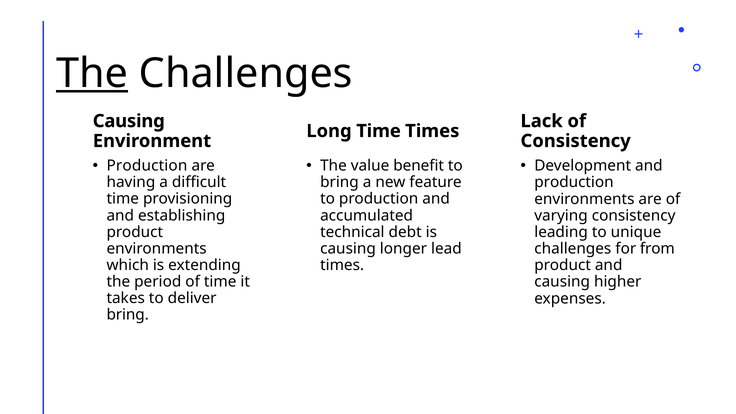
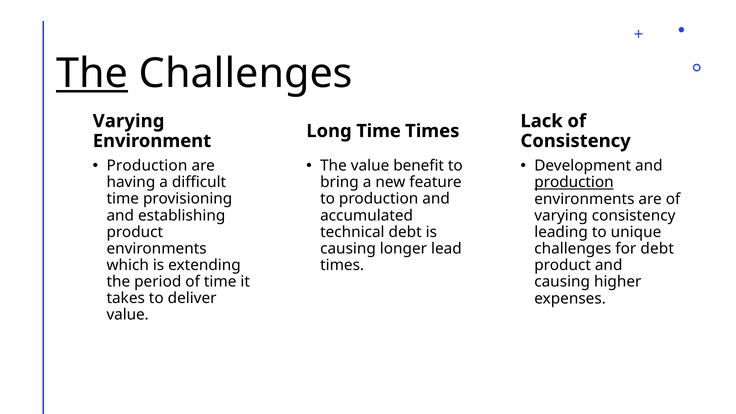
Causing: Causing -> Varying (129, 121)
production underline: none -> present (574, 182)
for from: from -> debt (657, 249)
bring: bring -> value (128, 315)
